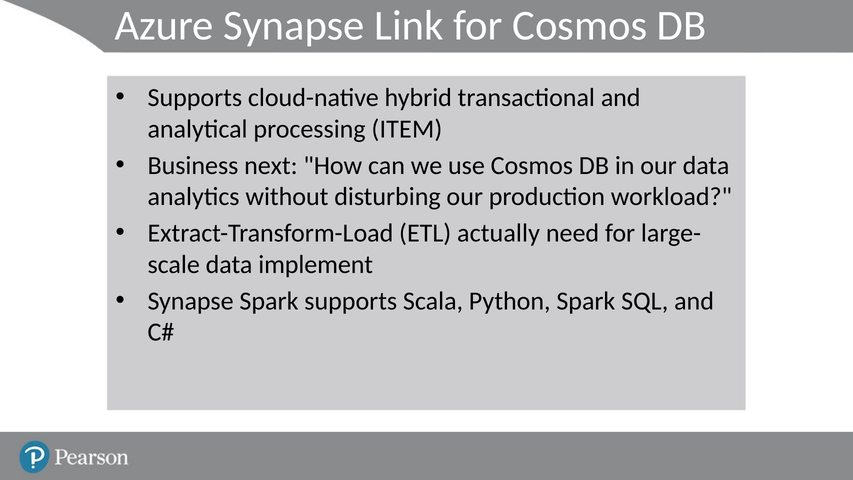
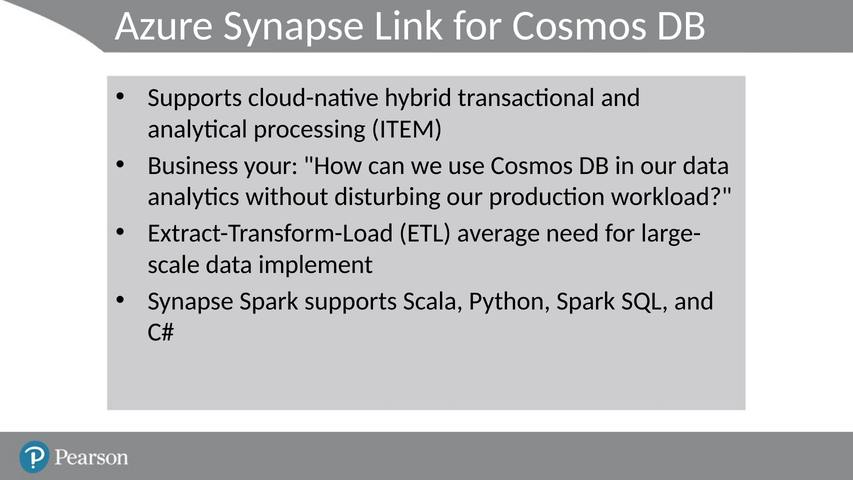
next: next -> your (271, 165)
actually: actually -> average (499, 233)
